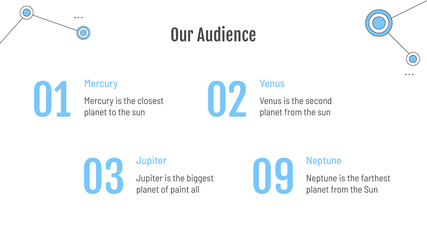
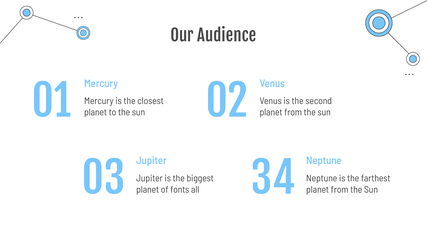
09: 09 -> 34 (273, 180)
paint: paint -> fonts (180, 190)
